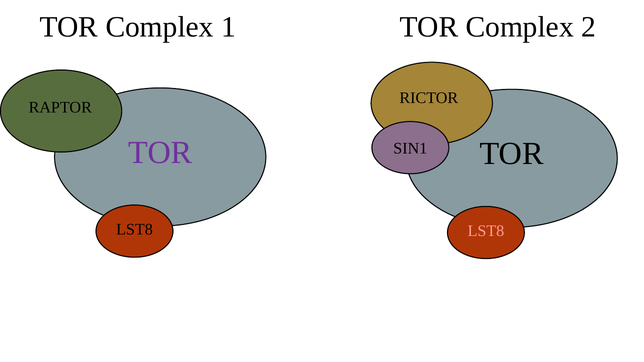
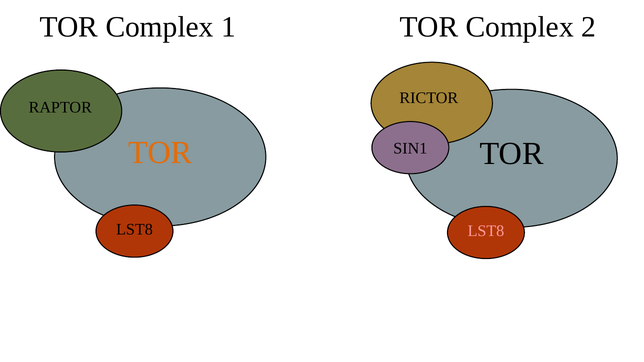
TOR colour: purple -> orange (160, 153)
